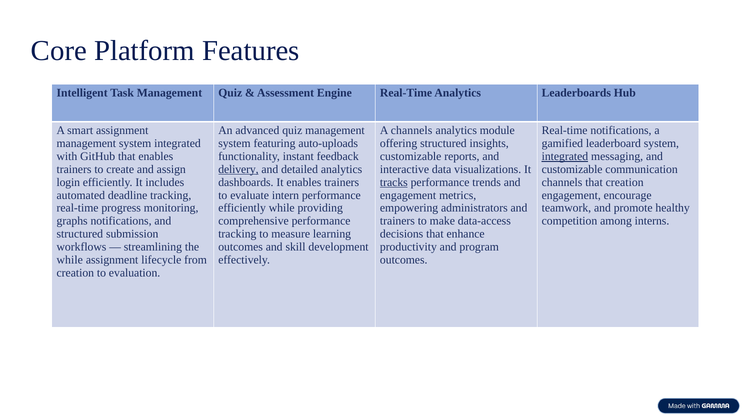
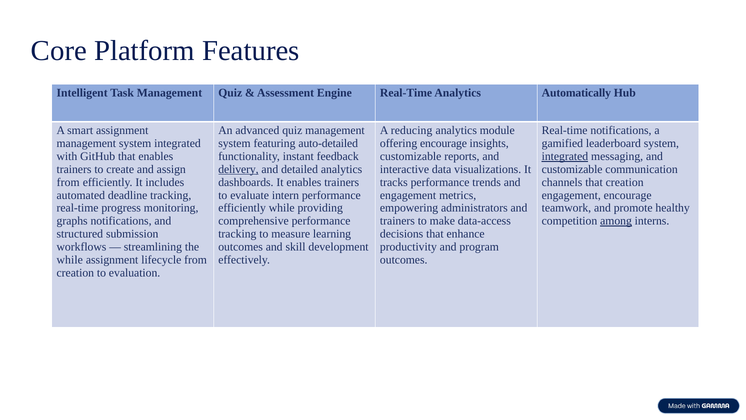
Leaderboards: Leaderboards -> Automatically (576, 93)
A channels: channels -> reducing (412, 130)
auto-uploads: auto-uploads -> auto-detailed (328, 143)
offering structured: structured -> encourage (443, 143)
login: login -> from (68, 182)
tracks underline: present -> none (394, 182)
among underline: none -> present (616, 221)
